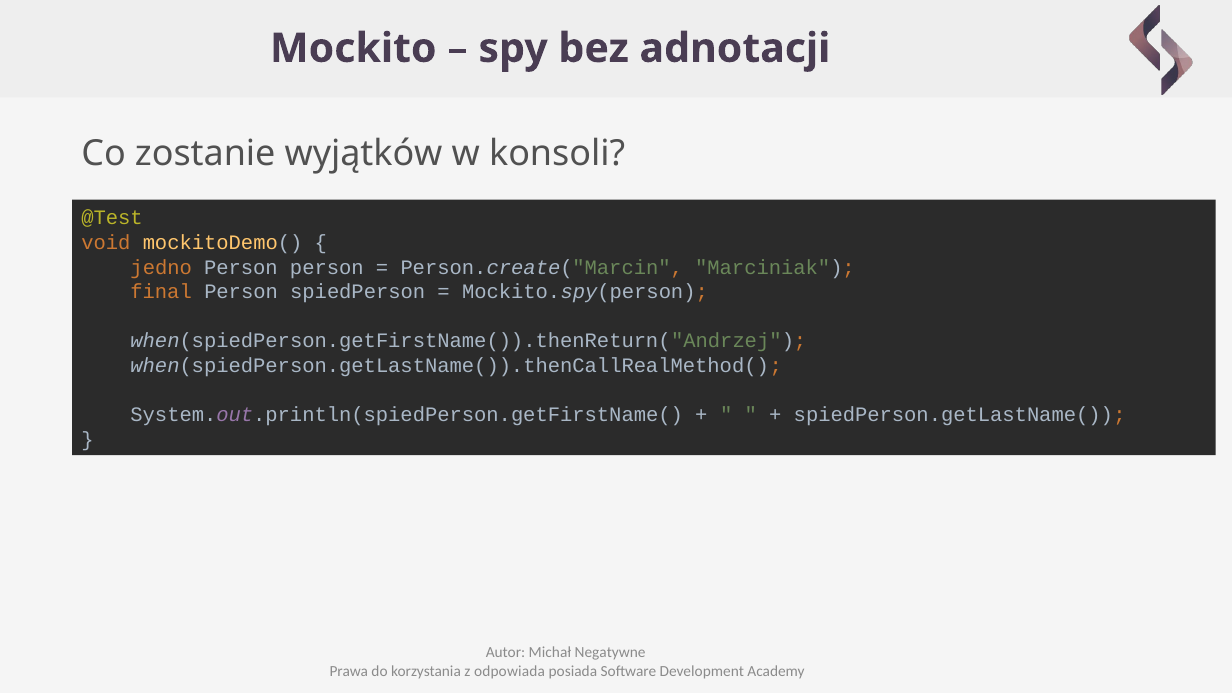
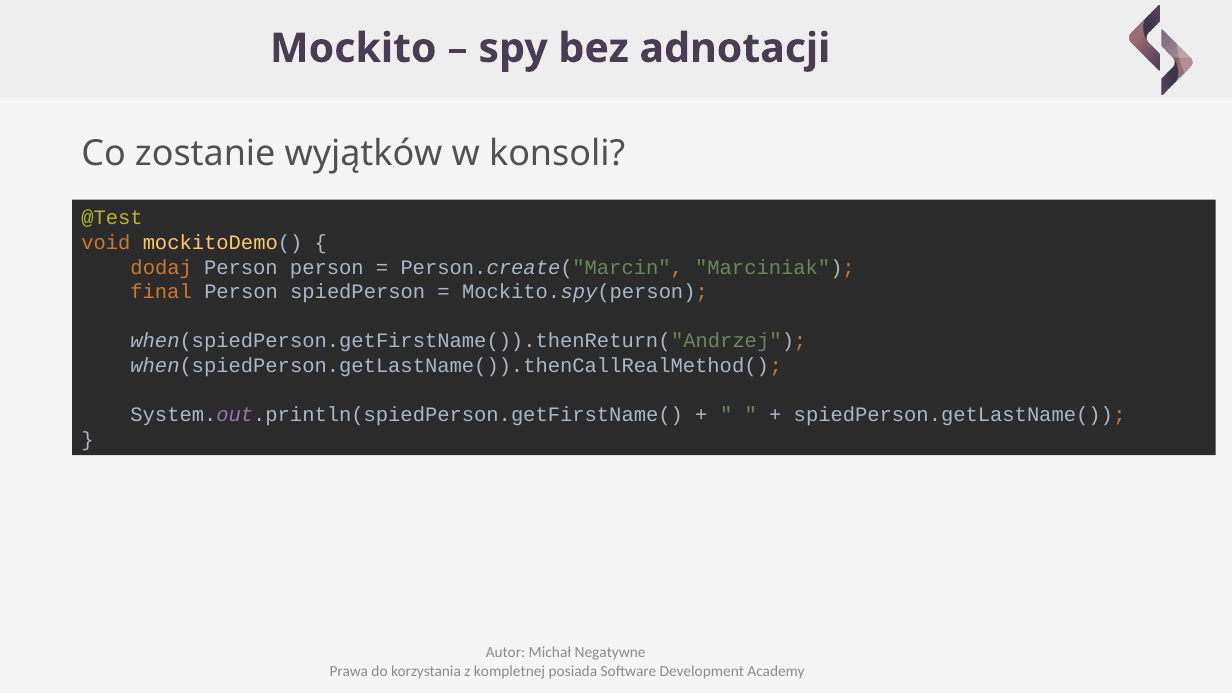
jedno: jedno -> dodaj (161, 267)
odpowiada: odpowiada -> kompletnej (510, 671)
